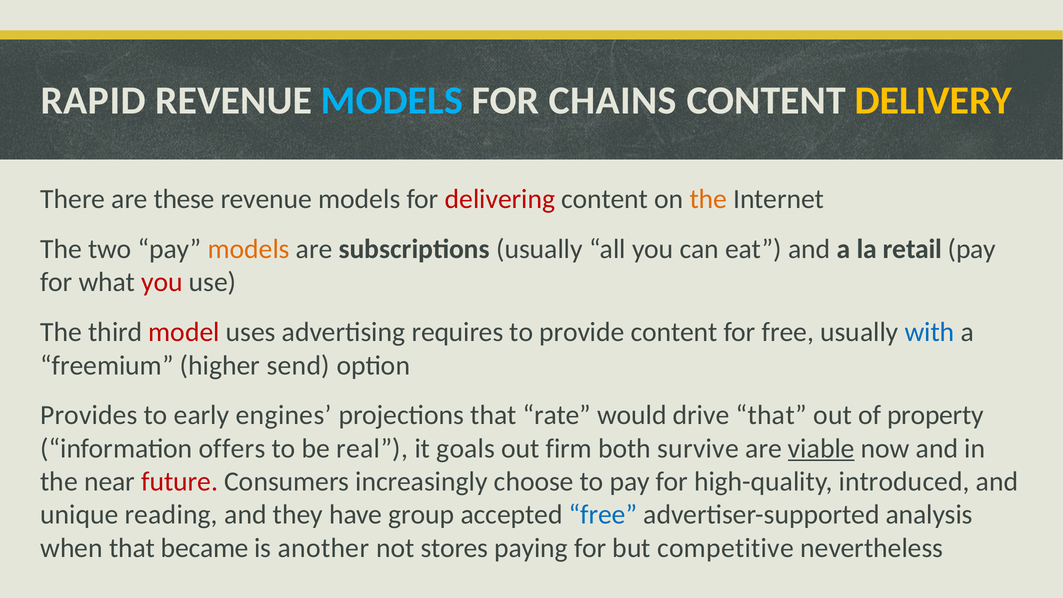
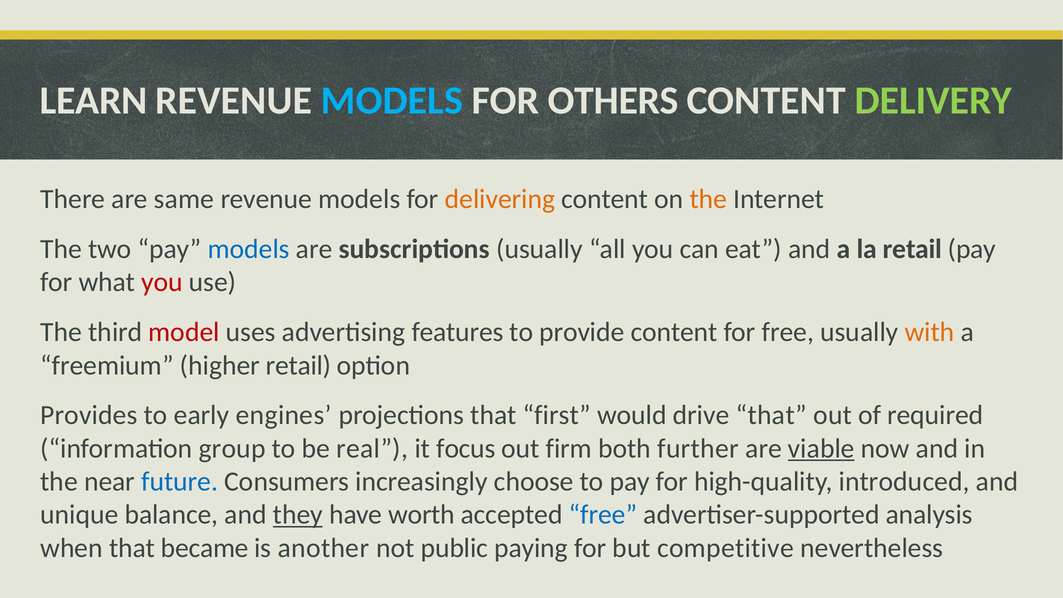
RAPID: RAPID -> LEARN (94, 101)
CHAINS: CHAINS -> OTHERS (613, 101)
DELIVERY colour: yellow -> light green (933, 101)
these: these -> same (184, 199)
delivering colour: red -> orange (500, 199)
models colour: orange -> blue (249, 249)
requires: requires -> features (458, 332)
with colour: blue -> orange (930, 332)
higher send: send -> retail (298, 365)
rate: rate -> first (557, 415)
property: property -> required (935, 415)
offers: offers -> group (232, 448)
goals: goals -> focus (466, 448)
survive: survive -> further (698, 448)
future colour: red -> blue (180, 482)
reading: reading -> balance (171, 515)
they underline: none -> present (298, 515)
group: group -> worth (422, 515)
stores: stores -> public (454, 548)
